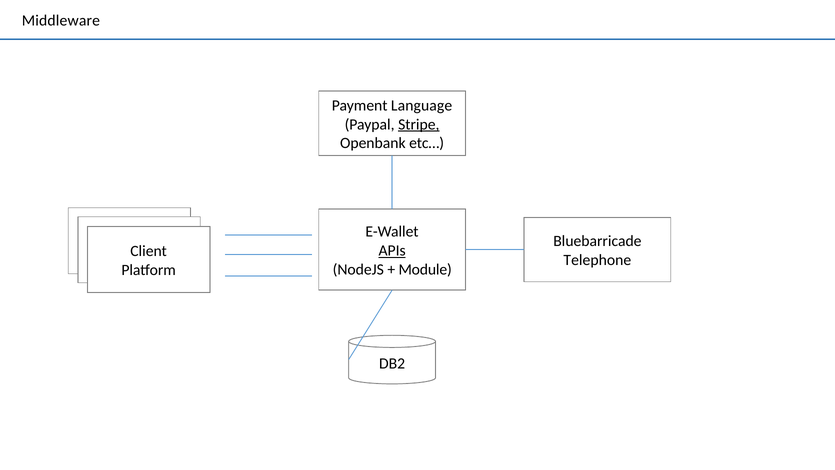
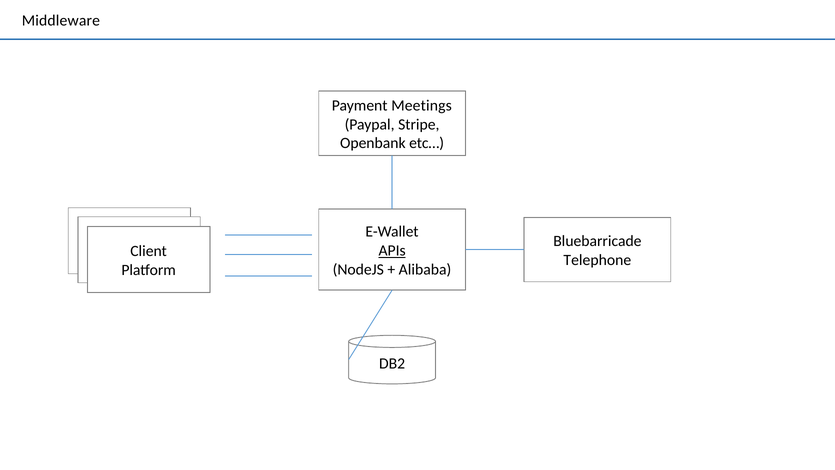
Language: Language -> Meetings (422, 106)
Stripe underline: present -> none (419, 124)
Module: Module -> Alibaba (425, 269)
